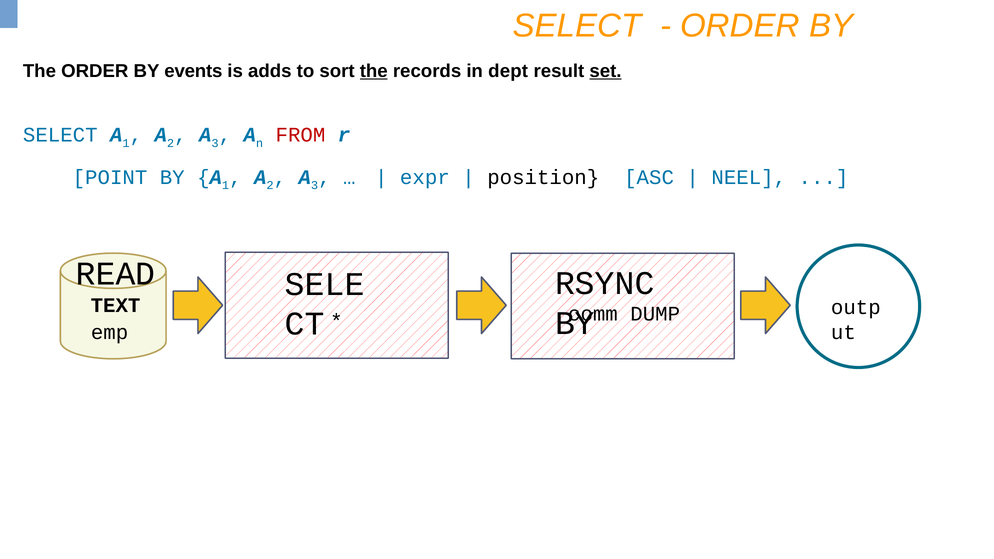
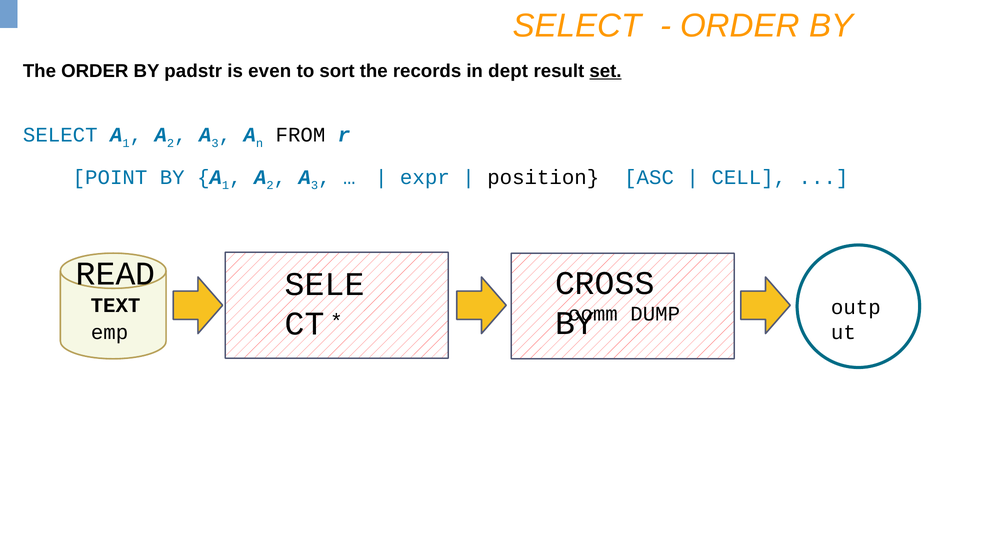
events: events -> padstr (193, 71)
adds: adds -> even (270, 71)
the underline: present -> none (374, 71)
FROM colour: red -> black (300, 135)
NEEL: NEEL -> CELL (749, 177)
RSYNC: RSYNC -> CROSS (605, 284)
